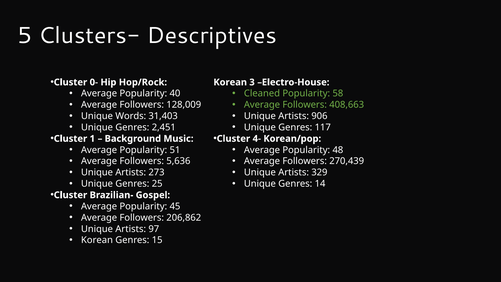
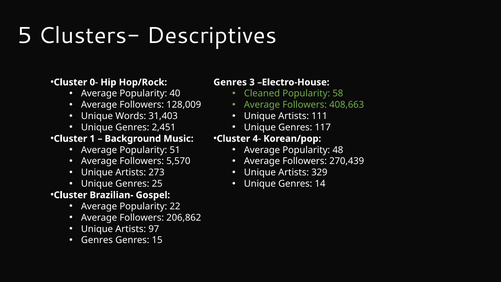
Korean: Korean -> Genres (230, 82)
906: 906 -> 111 (319, 116)
5,636: 5,636 -> 5,570 (178, 161)
45: 45 -> 22 (175, 206)
Korean: Korean -> Genres (97, 240)
